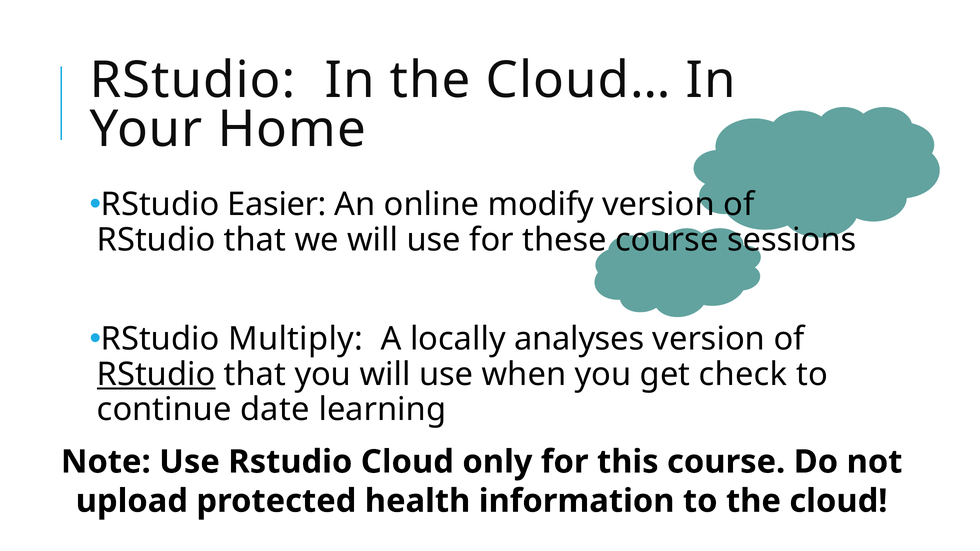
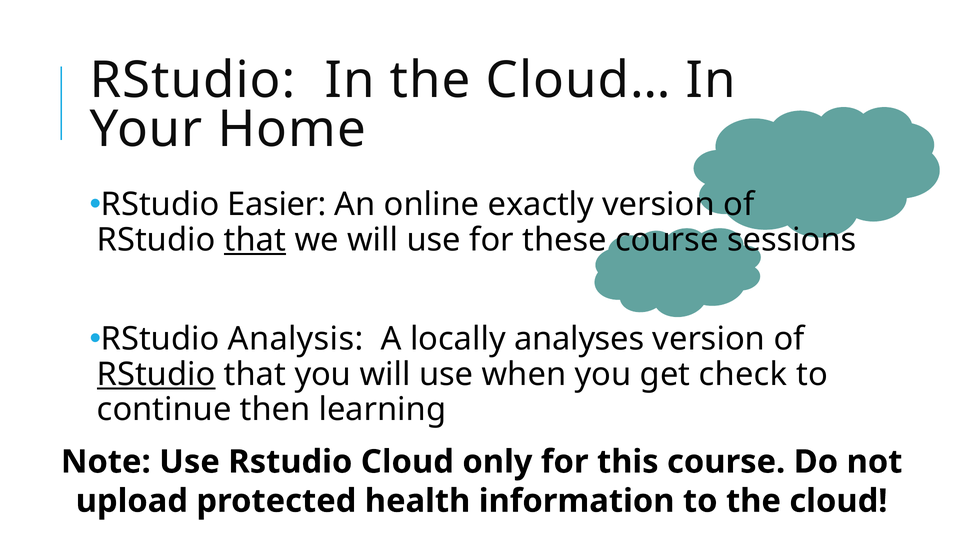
modify: modify -> exactly (541, 205)
that underline: none -> present (255, 240)
Multiply: Multiply -> Analysis (296, 339)
date: date -> then (275, 410)
